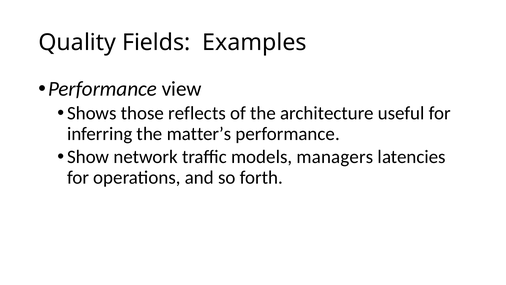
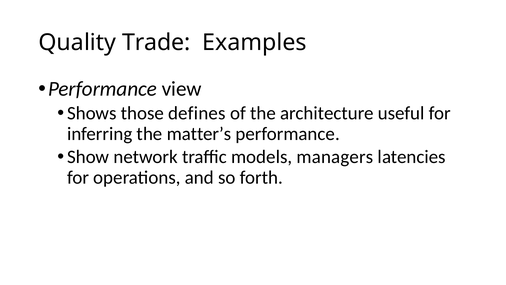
Fields: Fields -> Trade (156, 43)
reflects: reflects -> defines (197, 113)
